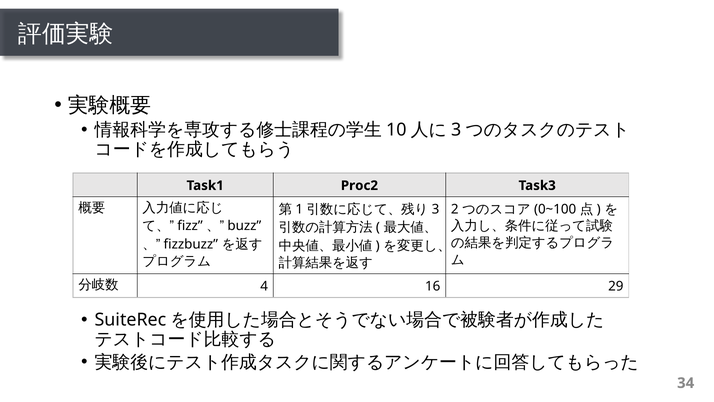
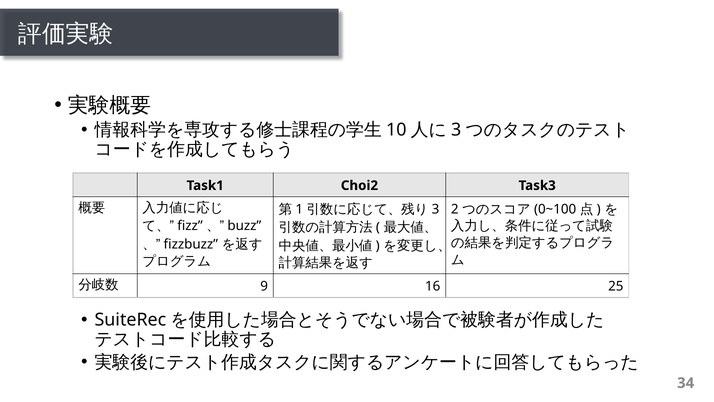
Proc2: Proc2 -> Choi2 (359, 185)
4: 4 -> 9 (264, 286)
29: 29 -> 25 (616, 286)
